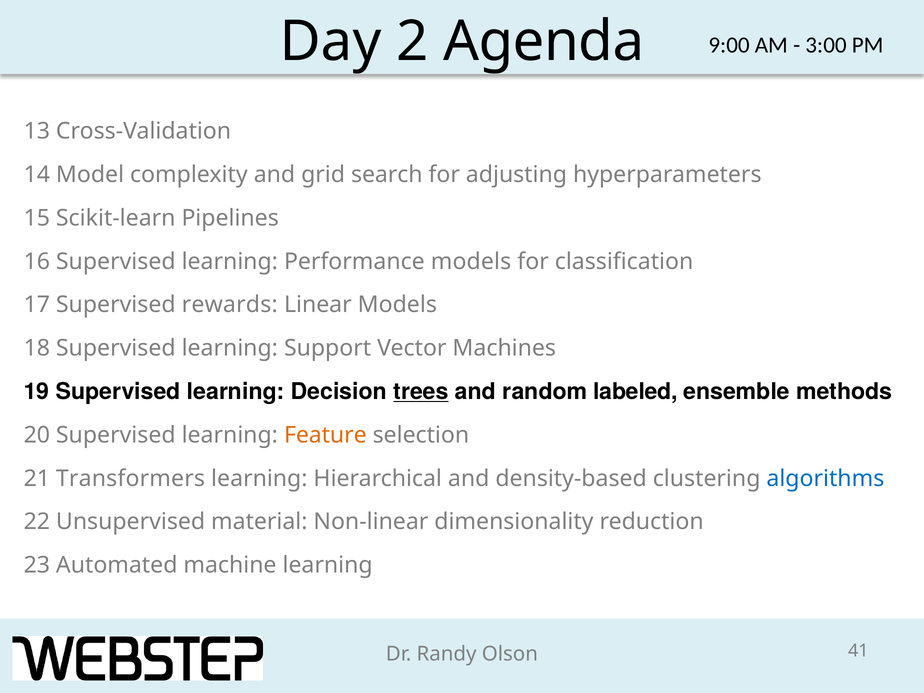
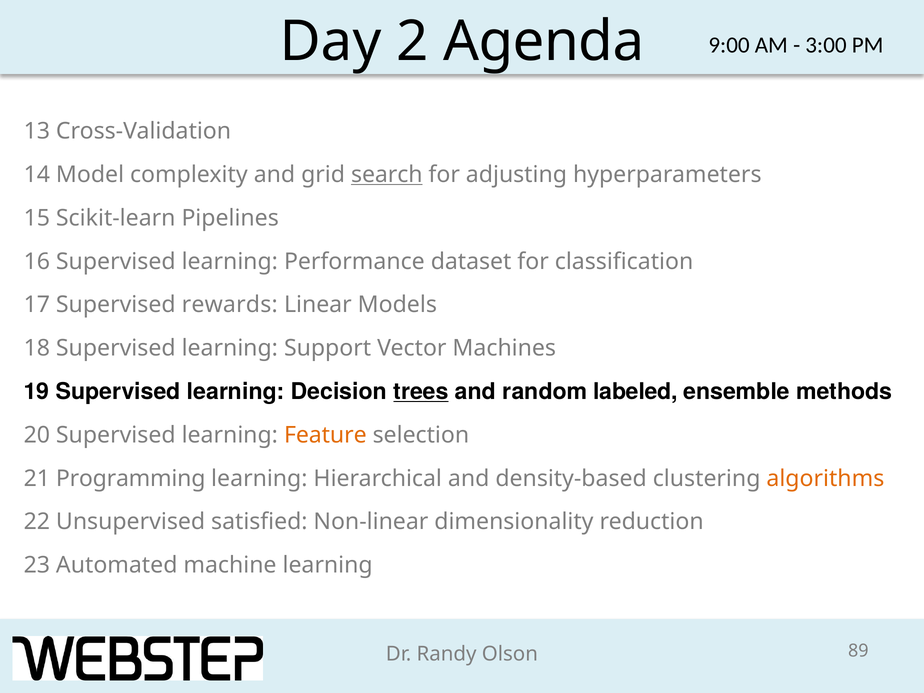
search underline: none -> present (387, 175)
Performance models: models -> dataset (471, 261)
Transformers: Transformers -> Programming (131, 478)
algorithms colour: blue -> orange (825, 478)
material: material -> satisfied (259, 522)
41: 41 -> 89 (858, 651)
